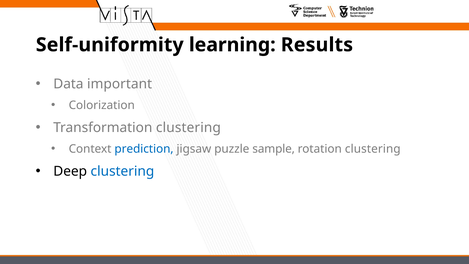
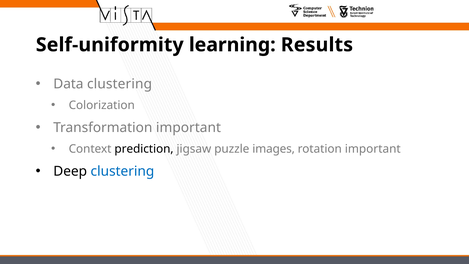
Data important: important -> clustering (120, 84)
Transformation clustering: clustering -> important (188, 128)
prediction colour: blue -> black (144, 149)
sample: sample -> images (274, 149)
rotation clustering: clustering -> important (373, 149)
